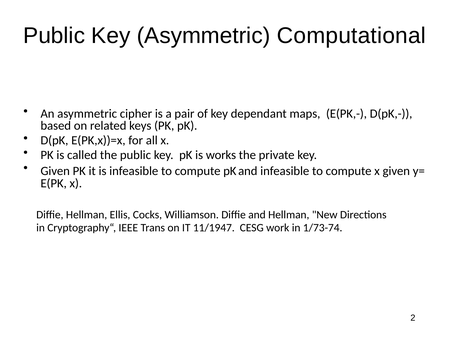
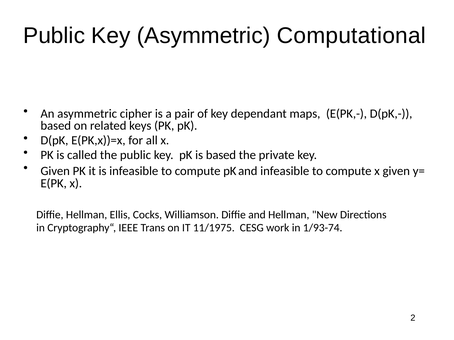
is works: works -> based (221, 155)
11/1947: 11/1947 -> 11/1975 (214, 228)
1/73-74: 1/73-74 -> 1/93-74 (323, 228)
